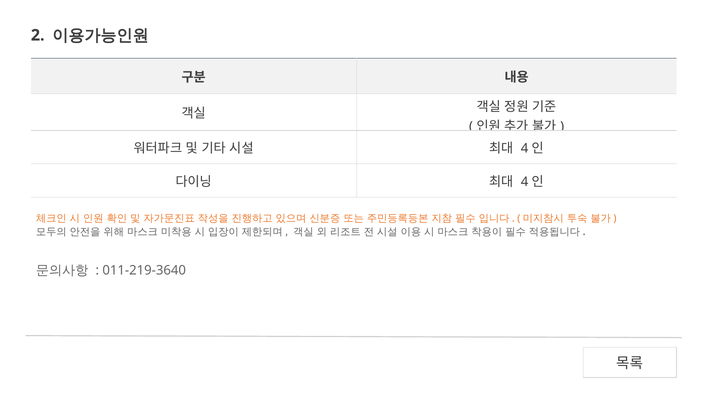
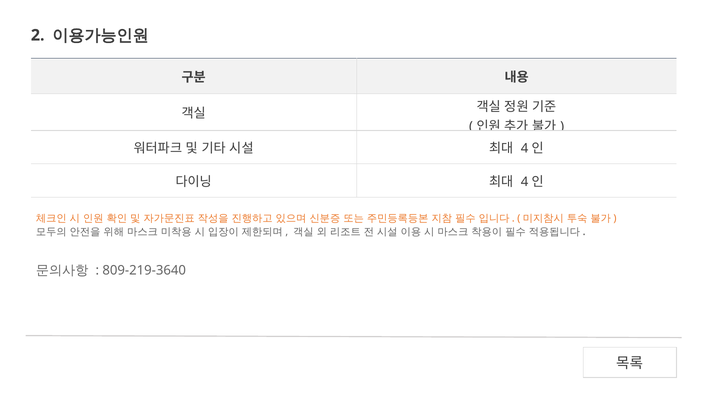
011-219-3640: 011-219-3640 -> 809-219-3640 (144, 270)
